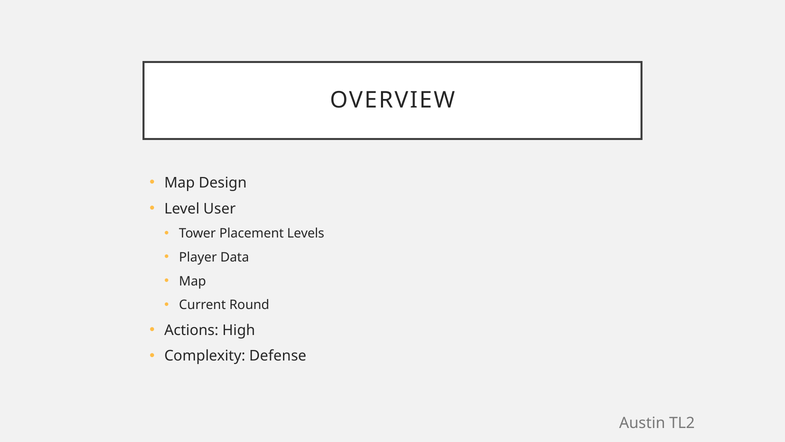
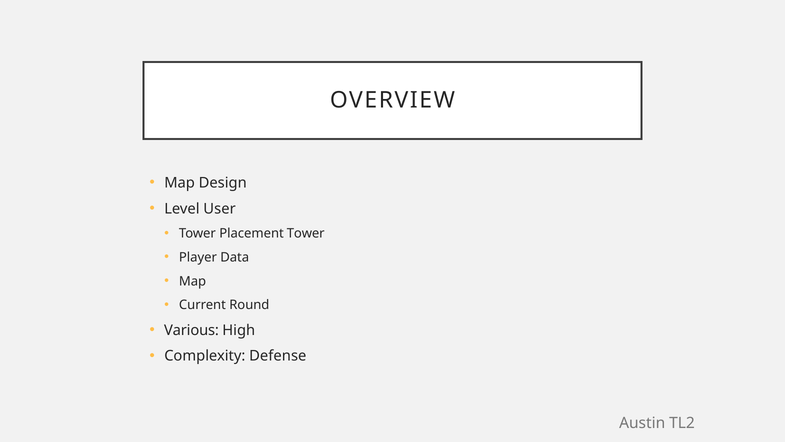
Placement Levels: Levels -> Tower (306, 233)
Actions: Actions -> Various (191, 330)
